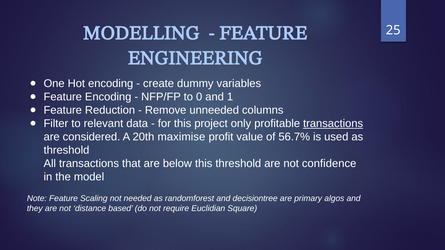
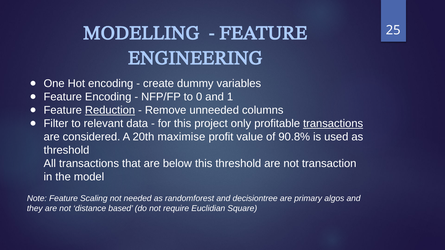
Reduction underline: none -> present (110, 110)
56.7%: 56.7% -> 90.8% (294, 137)
confidence: confidence -> transaction (329, 164)
